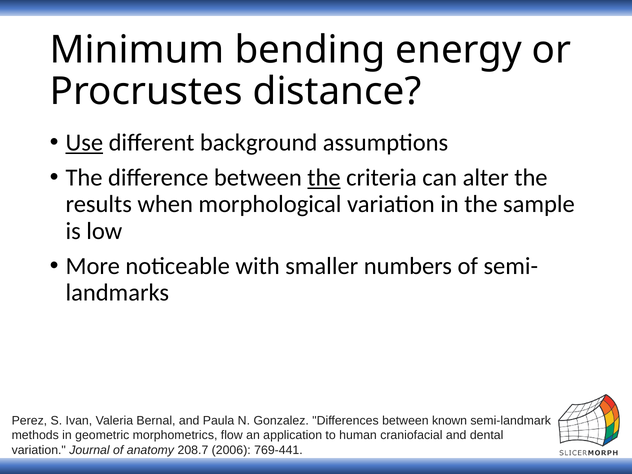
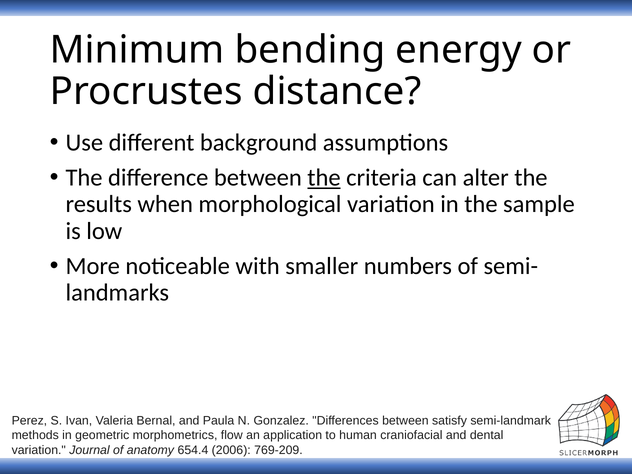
Use underline: present -> none (84, 142)
known: known -> satisfy (449, 420)
208.7: 208.7 -> 654.4 (193, 450)
769-441: 769-441 -> 769-209 (278, 450)
